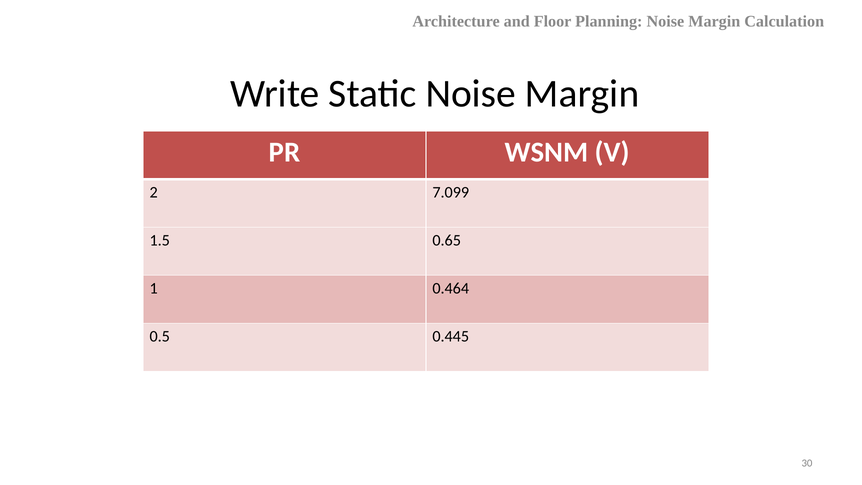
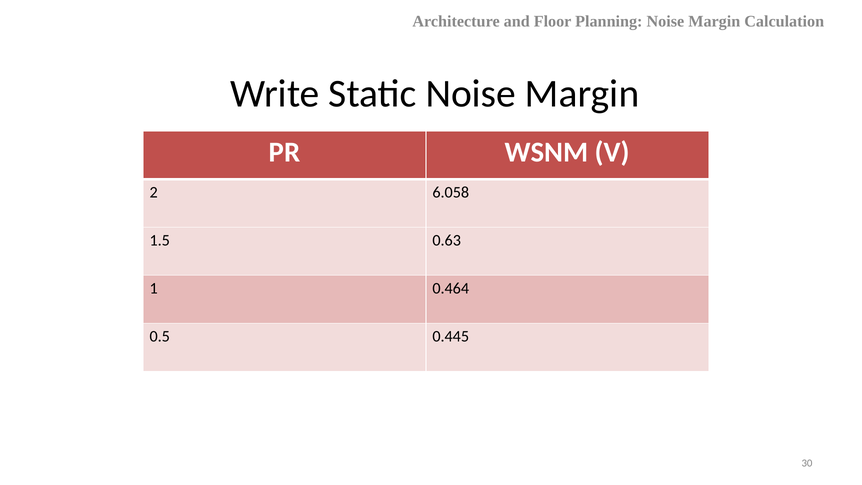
7.099: 7.099 -> 6.058 (451, 193)
0.65: 0.65 -> 0.63 (447, 241)
